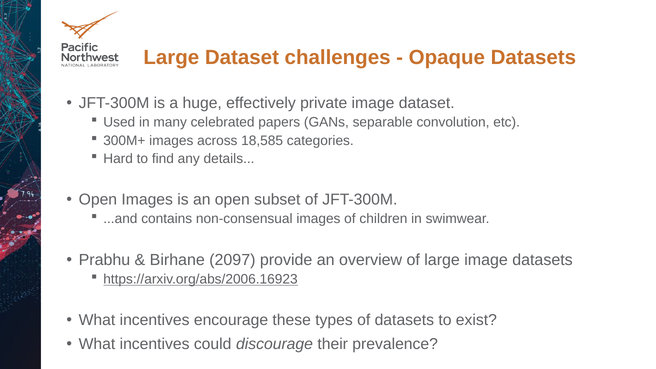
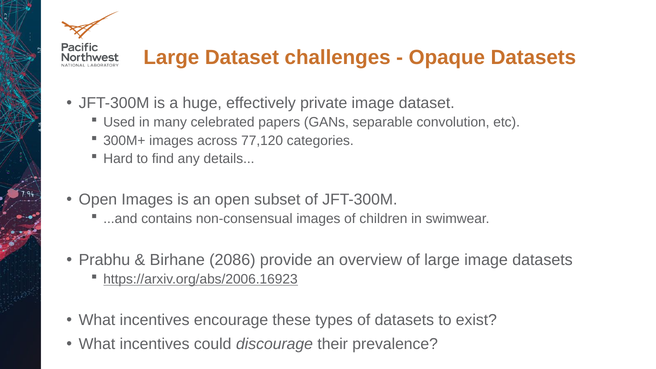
18,585: 18,585 -> 77,120 (262, 141)
2097: 2097 -> 2086 (232, 260)
